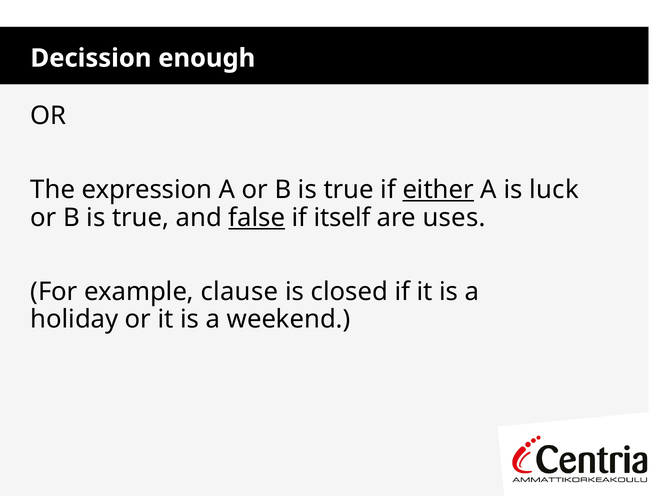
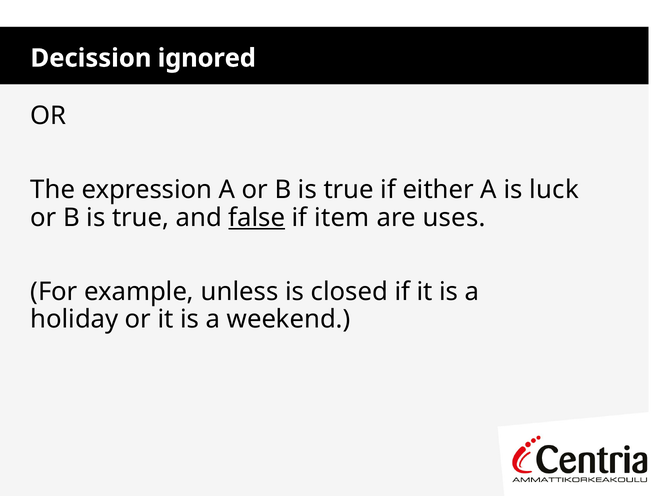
enough: enough -> ignored (207, 58)
either underline: present -> none (438, 190)
itself: itself -> item (342, 218)
clause: clause -> unless (240, 291)
